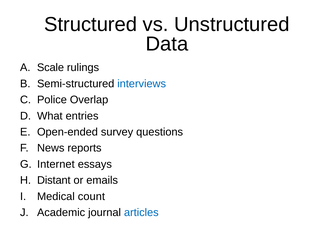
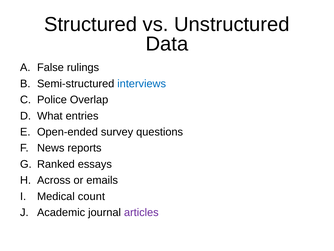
Scale: Scale -> False (50, 67)
Internet: Internet -> Ranked (56, 164)
Distant: Distant -> Across (54, 180)
articles colour: blue -> purple (141, 212)
